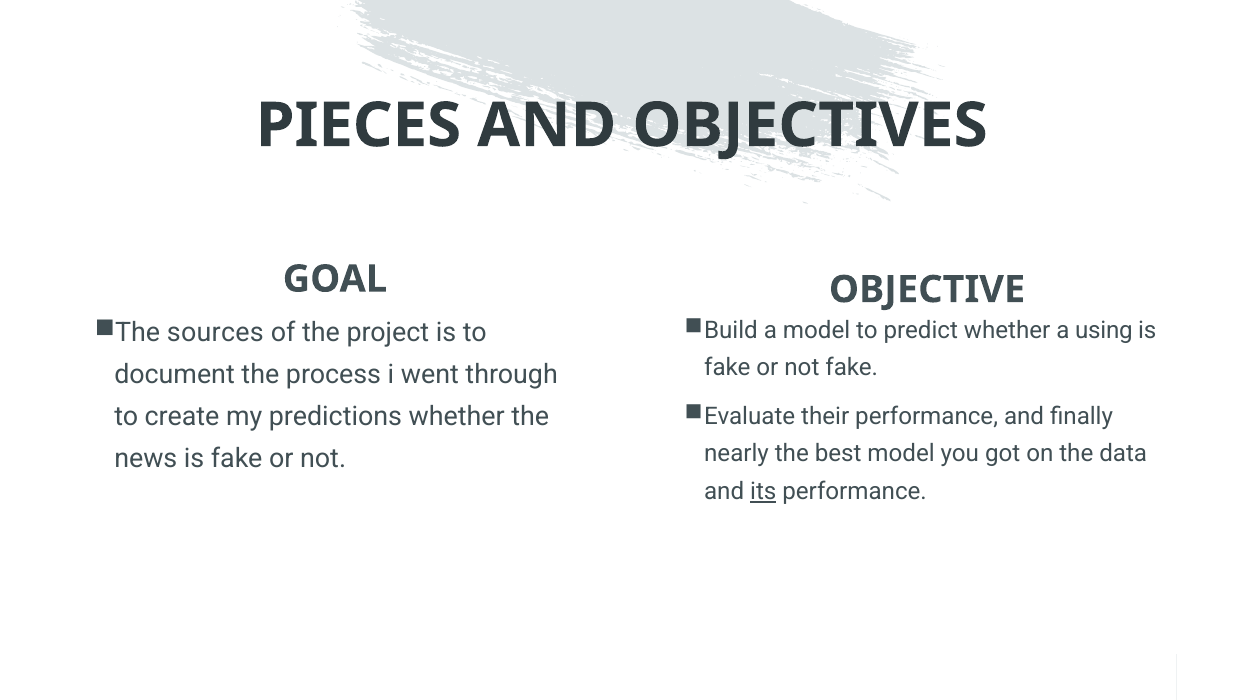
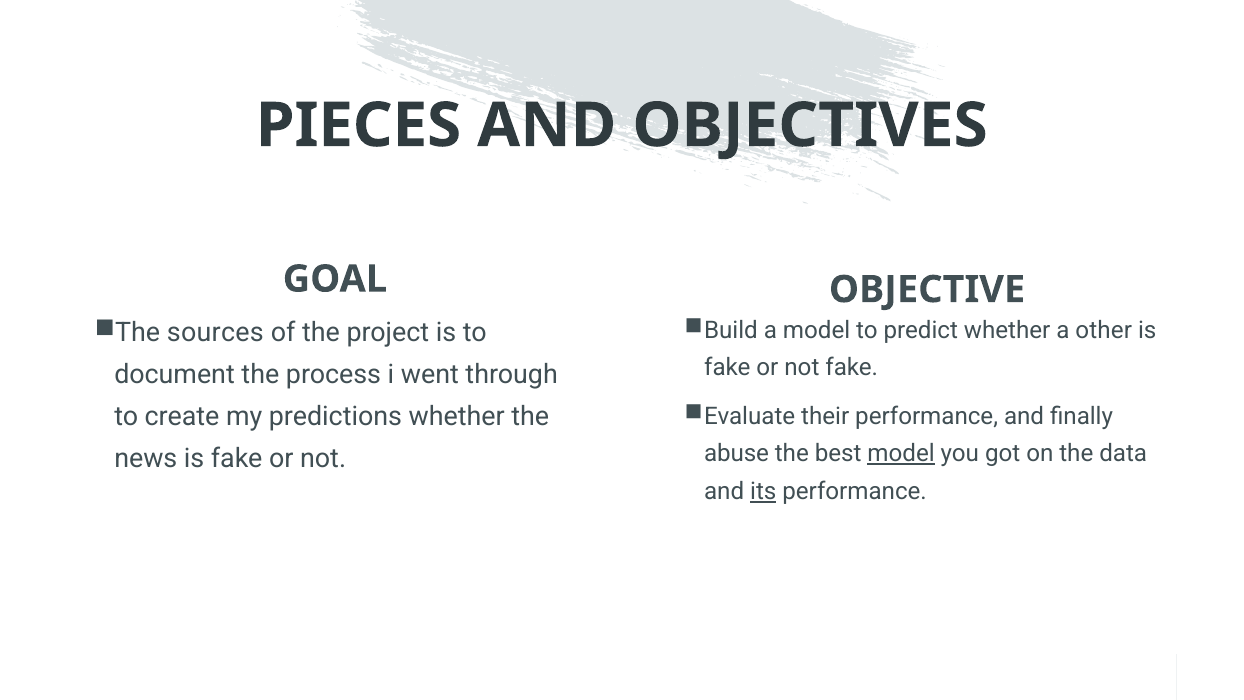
using: using -> other (1104, 330)
nearly: nearly -> abuse (737, 454)
model underline: none -> present (901, 454)
